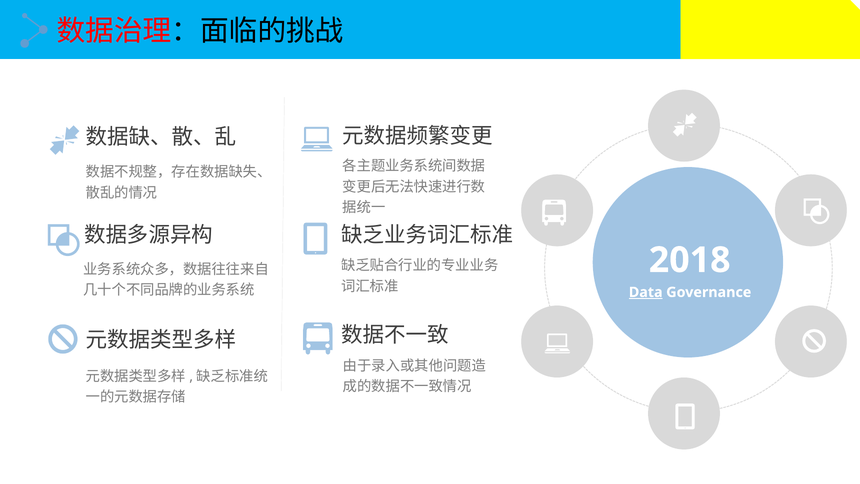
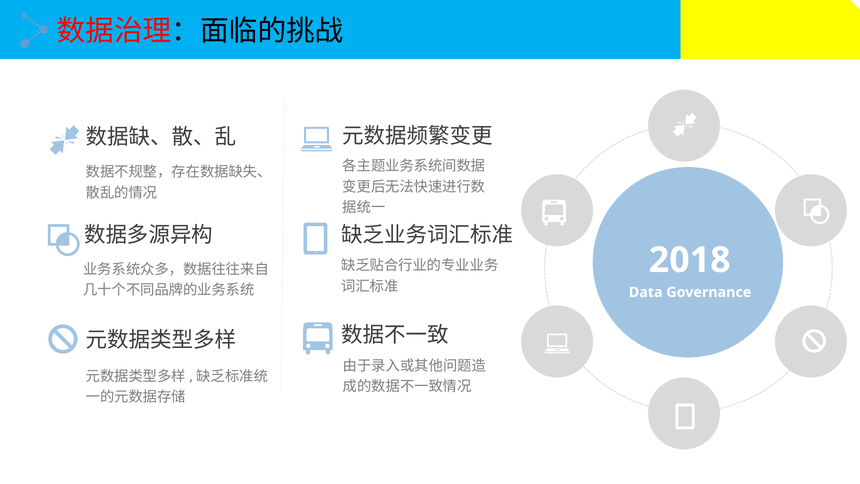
Data underline: present -> none (646, 292)
